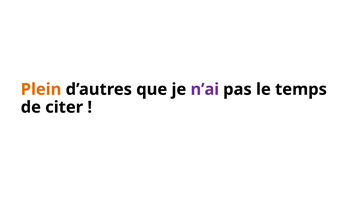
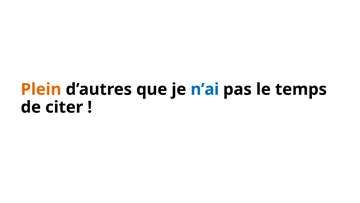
n’ai colour: purple -> blue (205, 89)
